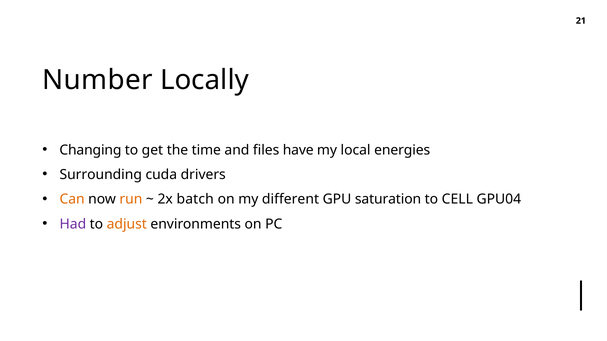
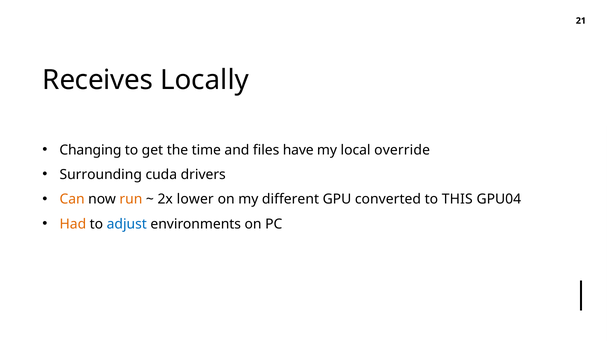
Number: Number -> Receives (98, 80)
energies: energies -> override (402, 150)
batch: batch -> lower (195, 200)
saturation: saturation -> converted (388, 200)
CELL: CELL -> THIS (457, 200)
Had colour: purple -> orange (73, 224)
adjust colour: orange -> blue (127, 224)
